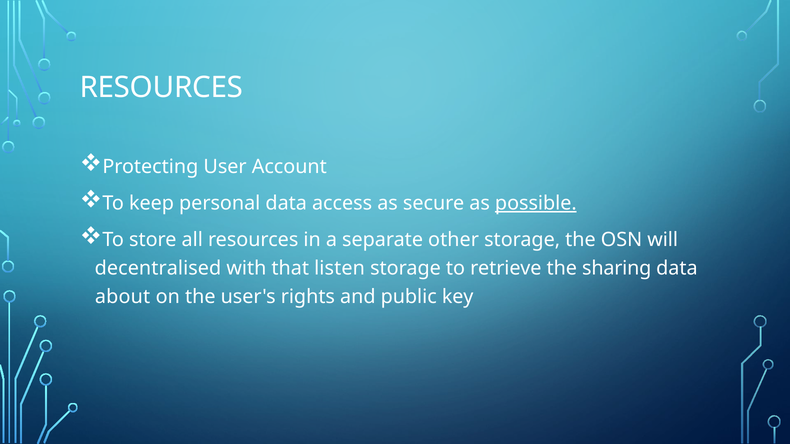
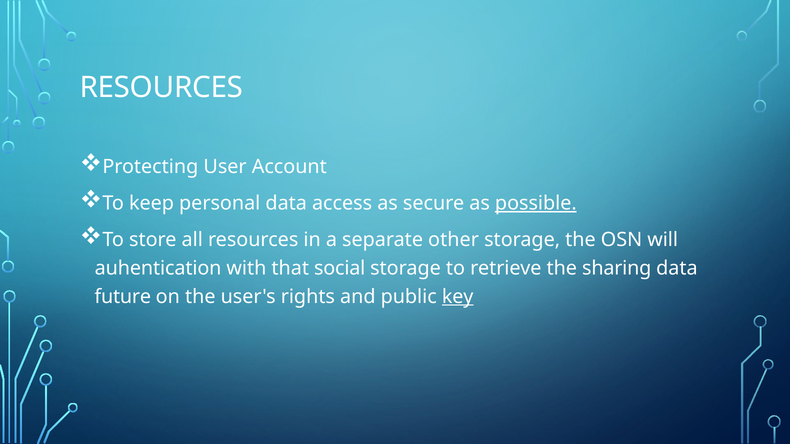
decentralised: decentralised -> auhentication (158, 268)
listen: listen -> social (340, 268)
about: about -> future (123, 297)
key underline: none -> present (458, 297)
